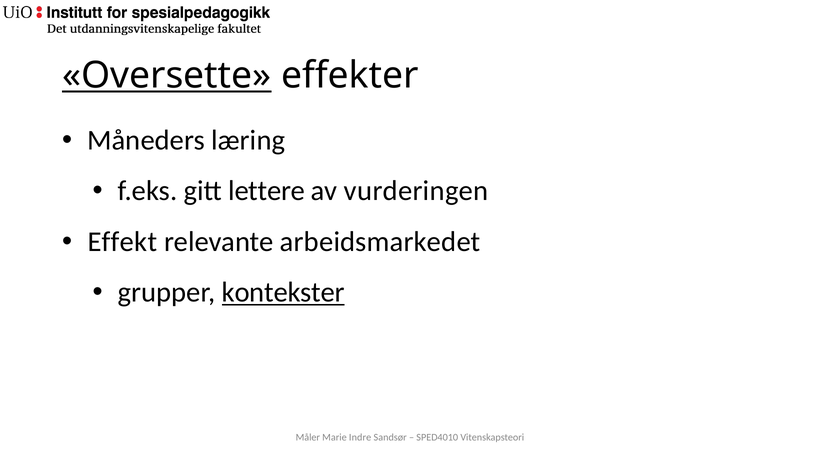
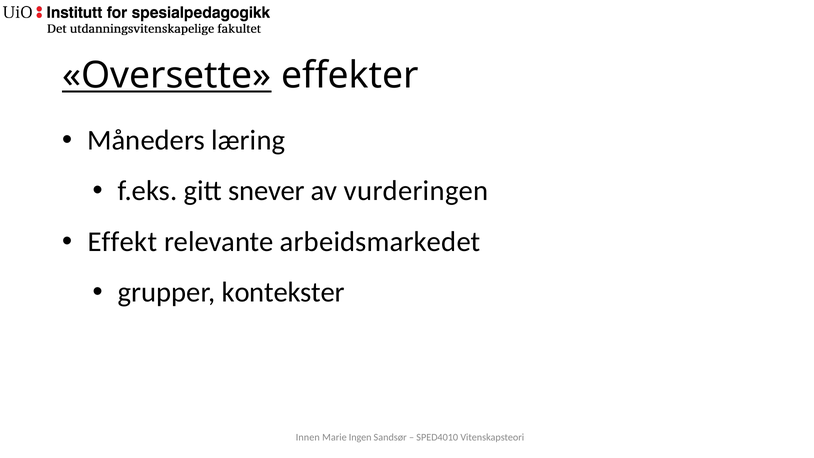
lettere: lettere -> snever (267, 191)
kontekster underline: present -> none (283, 292)
Måler: Måler -> Innen (308, 437)
Indre: Indre -> Ingen (360, 437)
